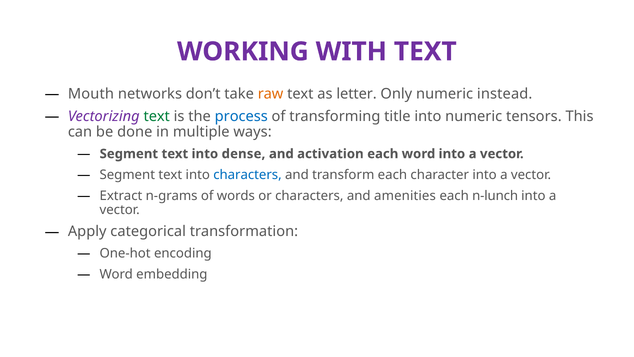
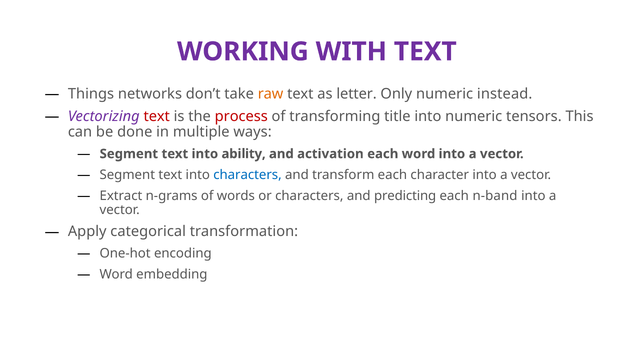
Mouth: Mouth -> Things (91, 94)
text colour: green -> red (157, 116)
process colour: blue -> red (241, 116)
dense: dense -> ability (244, 154)
amenities: amenities -> predicting (405, 195)
n-lunch: n-lunch -> n-band (495, 195)
